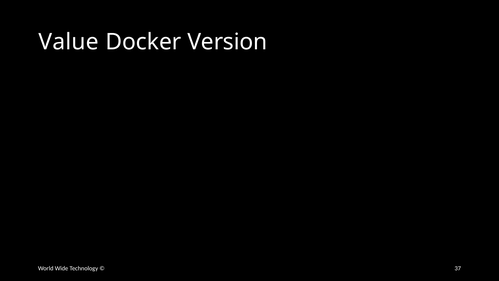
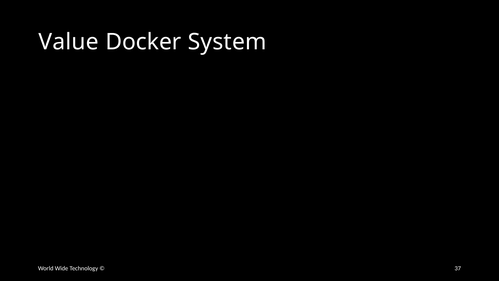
Version: Version -> System (227, 42)
